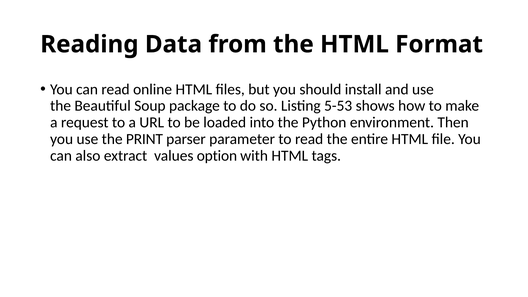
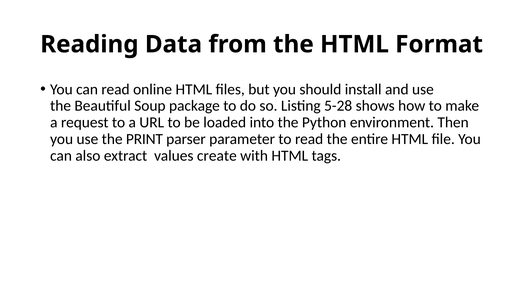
5-53: 5-53 -> 5-28 (338, 106)
option: option -> create (217, 156)
